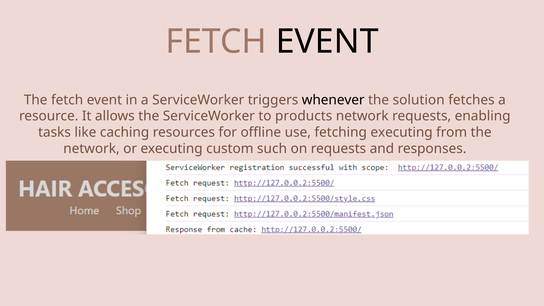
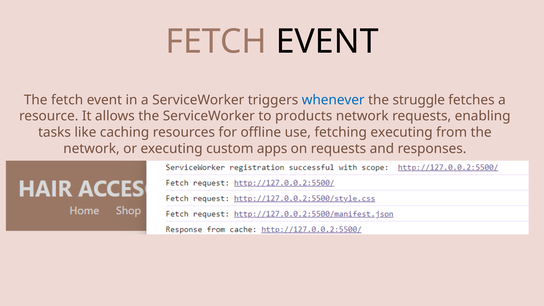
whenever colour: black -> blue (333, 100)
solution: solution -> struggle (419, 100)
such: such -> apps (272, 149)
